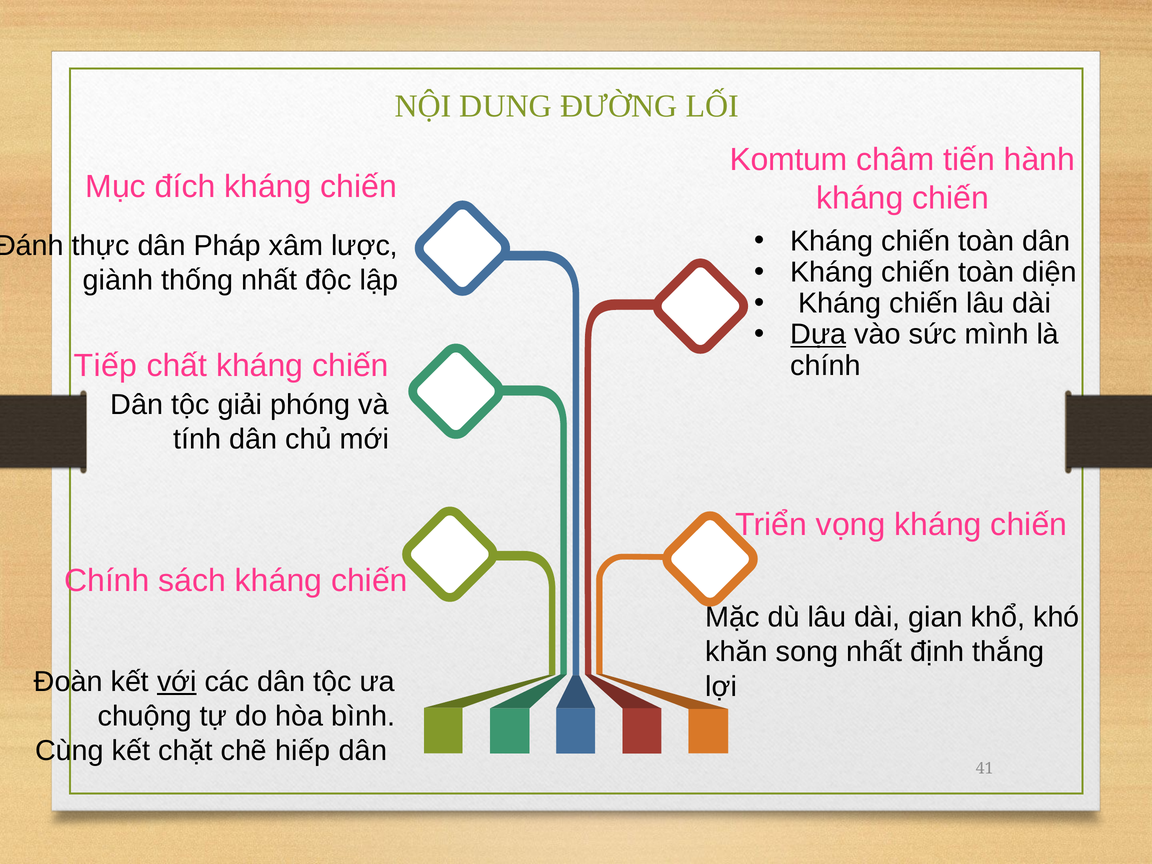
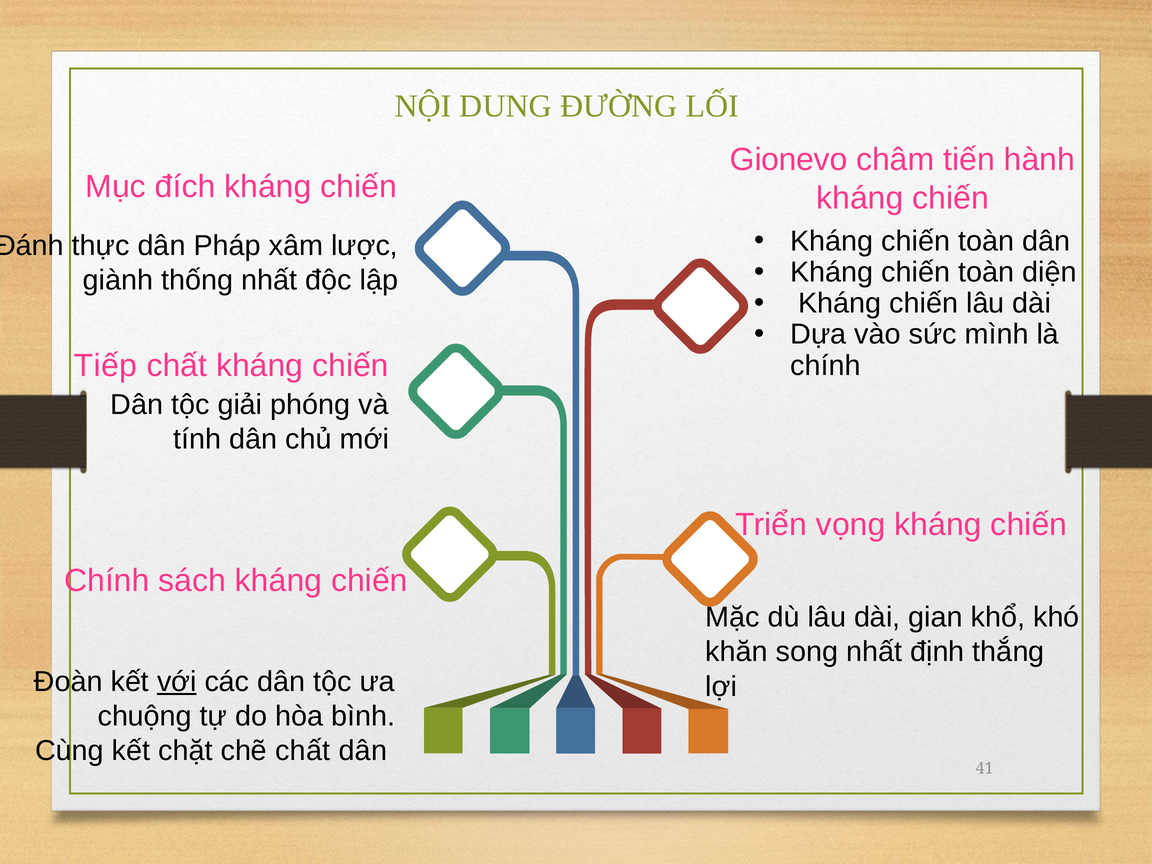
Komtum: Komtum -> Gionevo (789, 160)
Dựa underline: present -> none (818, 334)
chẽ hiếp: hiếp -> chất (303, 751)
